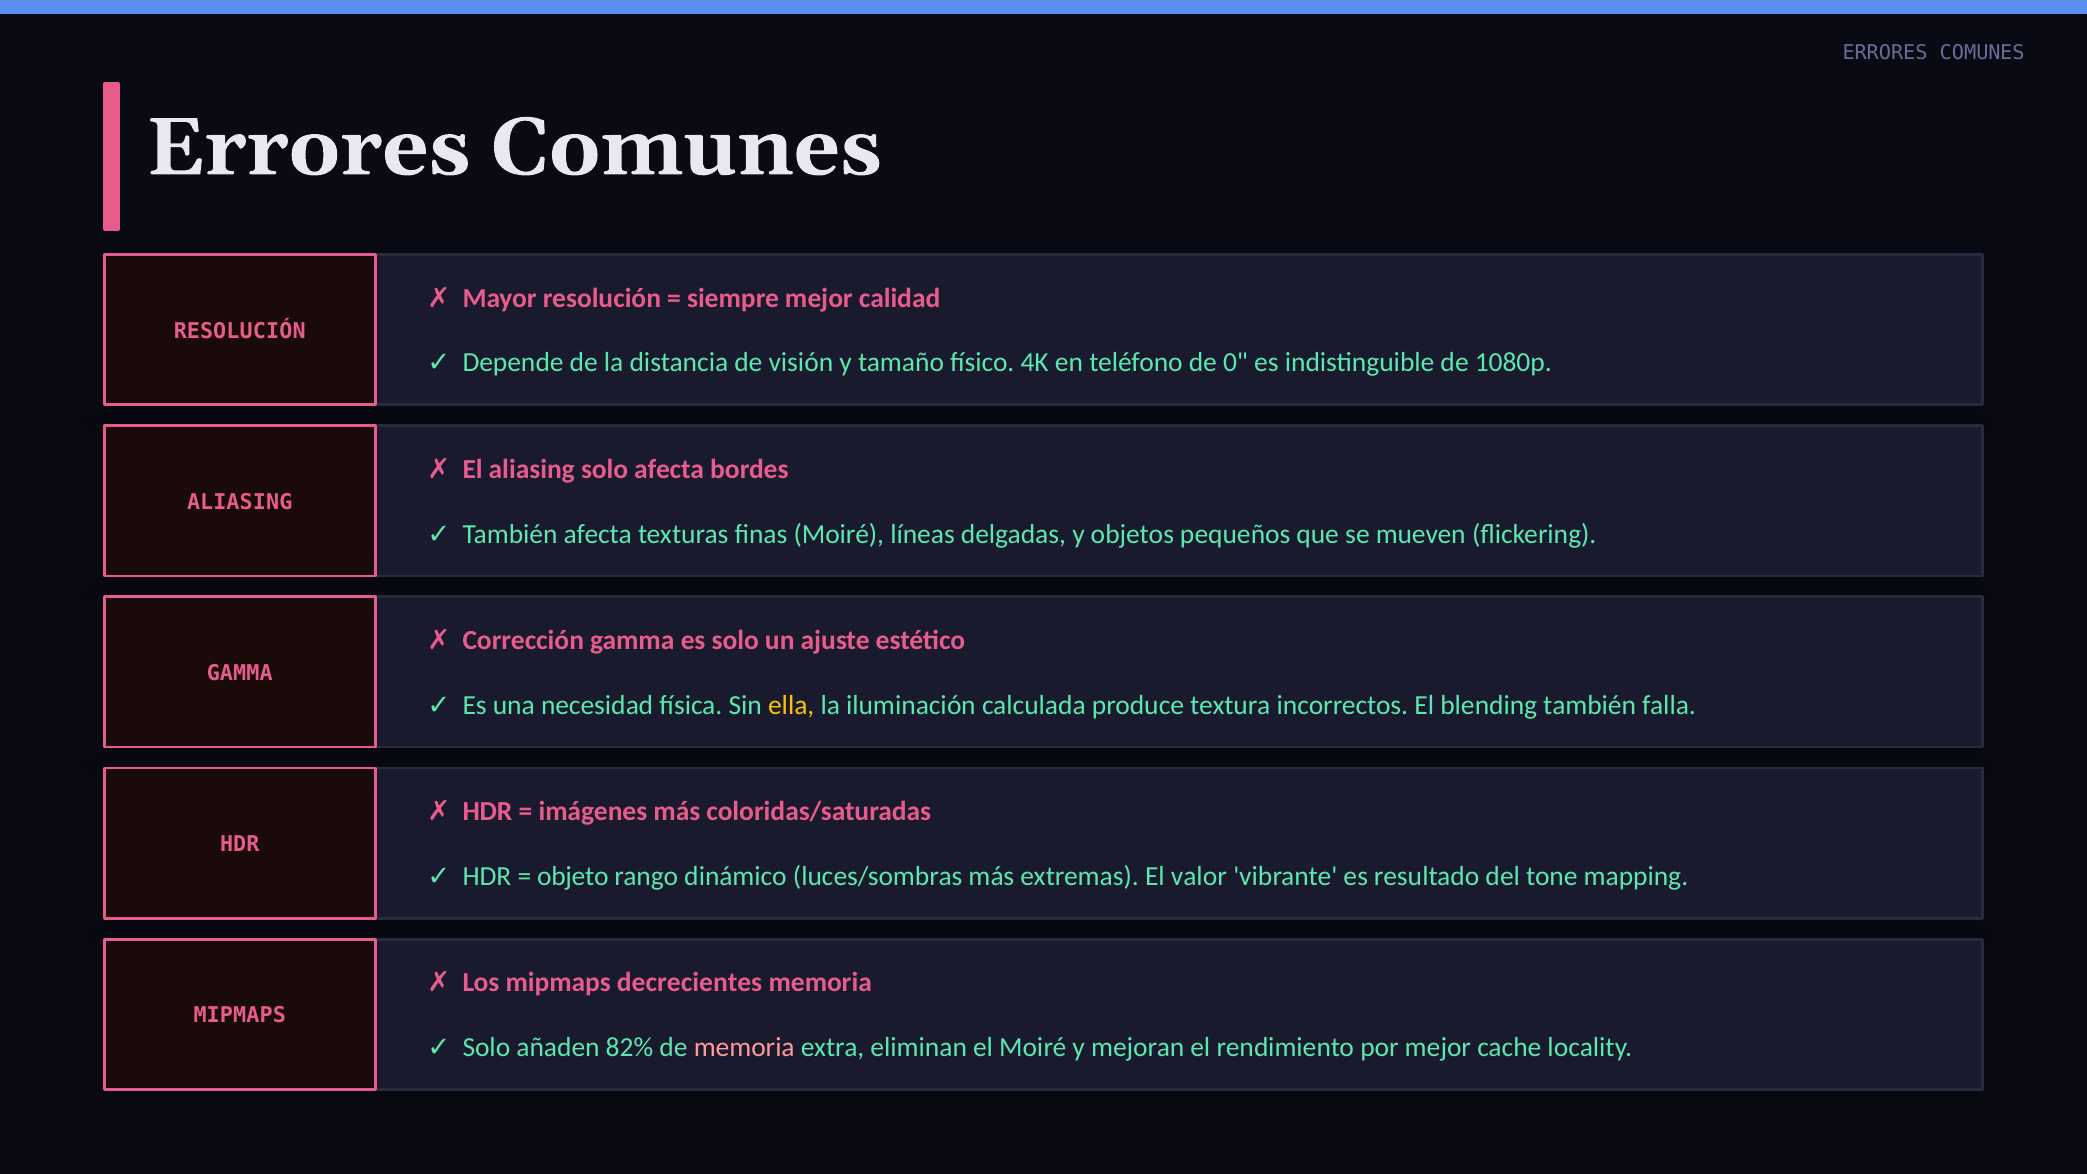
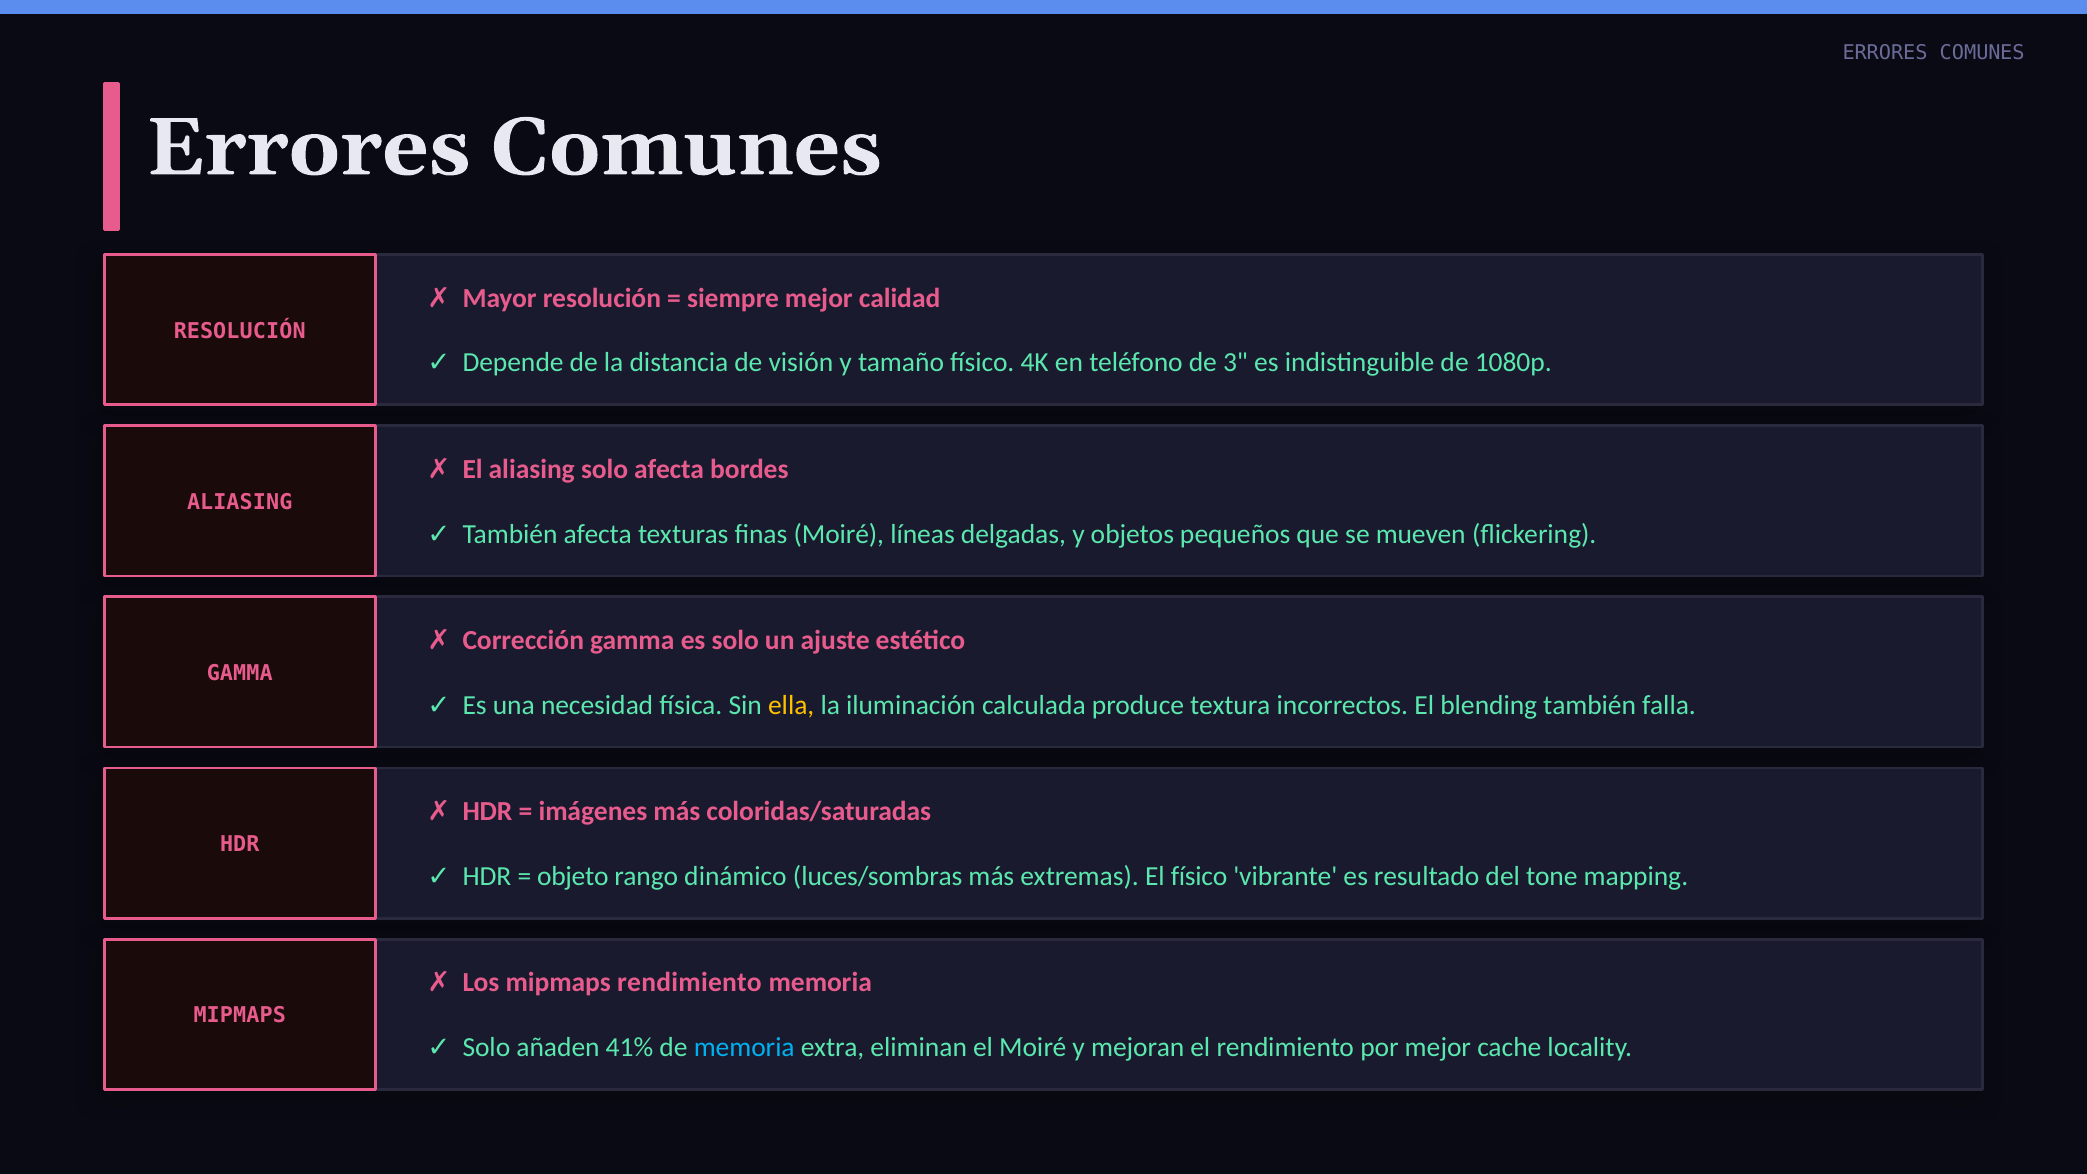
0: 0 -> 3 (1235, 363)
El valor: valor -> físico (1199, 876)
mipmaps decrecientes: decrecientes -> rendimiento (689, 983)
82%: 82% -> 41% (630, 1047)
memoria colour: pink -> light blue (744, 1047)
